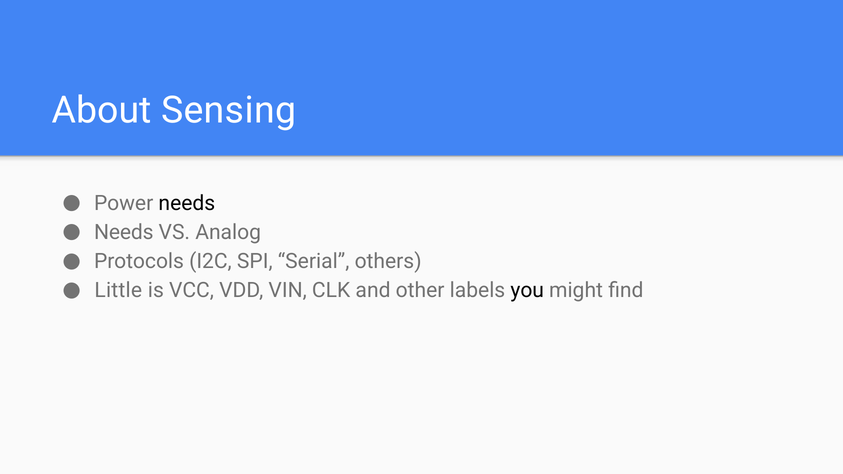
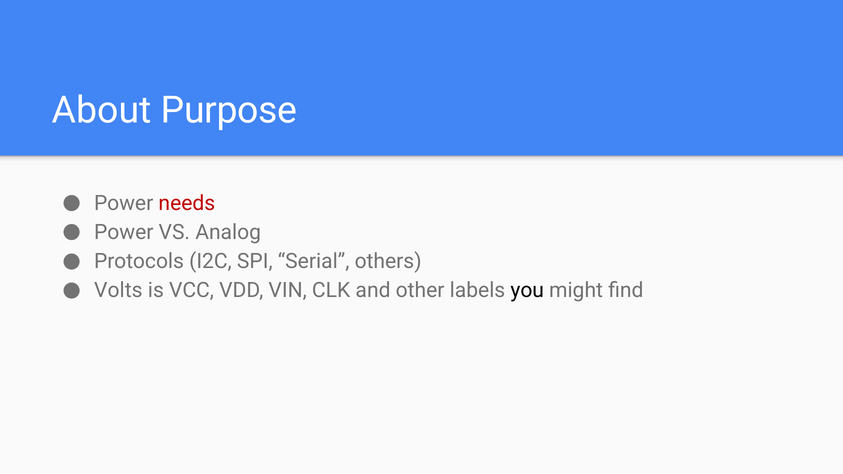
Sensing: Sensing -> Purpose (229, 111)
needs colour: black -> red (187, 203)
Needs: Needs -> Power (124, 232)
Little: Little -> Volts (118, 290)
